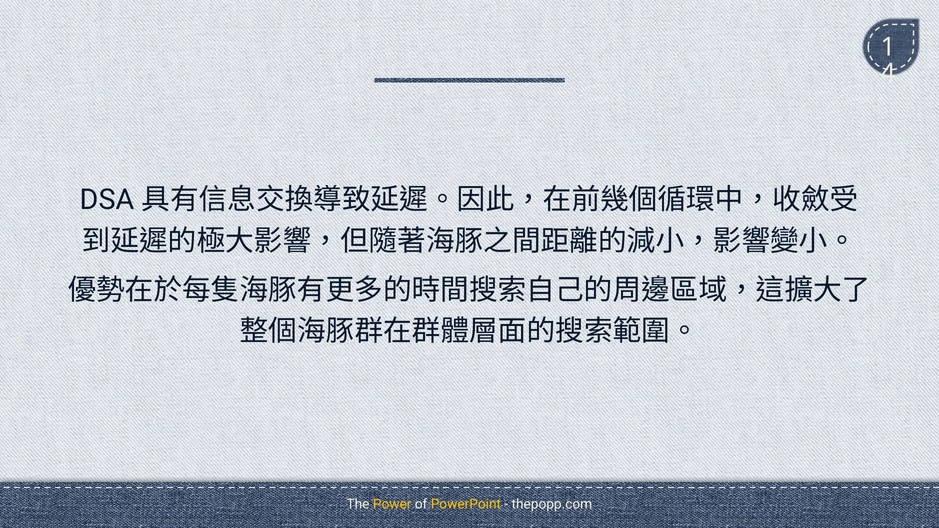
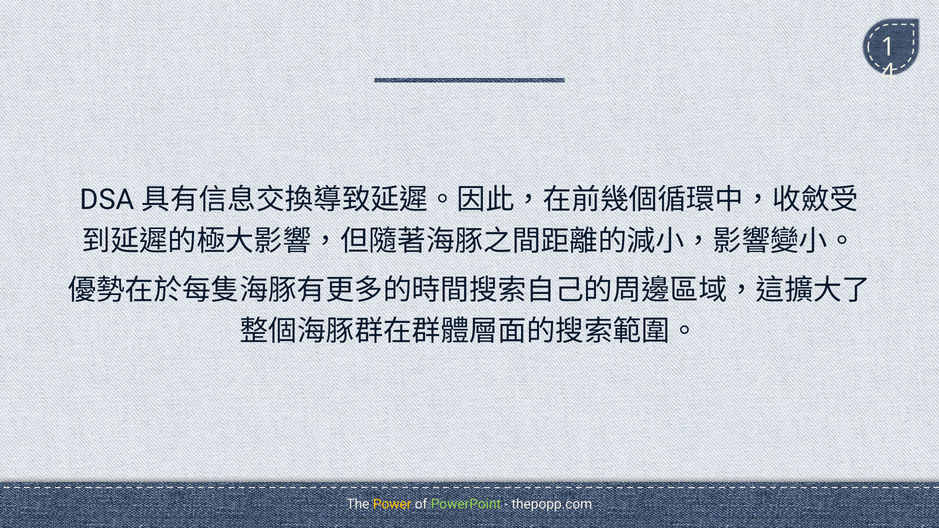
PowerPoint colour: yellow -> light green (466, 504)
